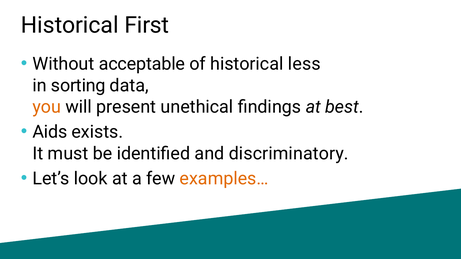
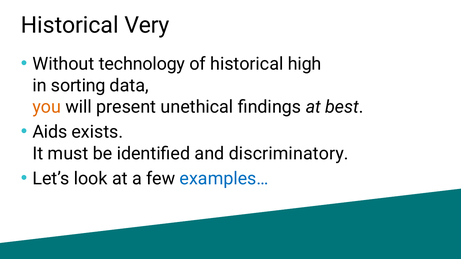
First: First -> Very (147, 25)
acceptable: acceptable -> technology (142, 64)
less: less -> high (305, 64)
examples… colour: orange -> blue (224, 179)
